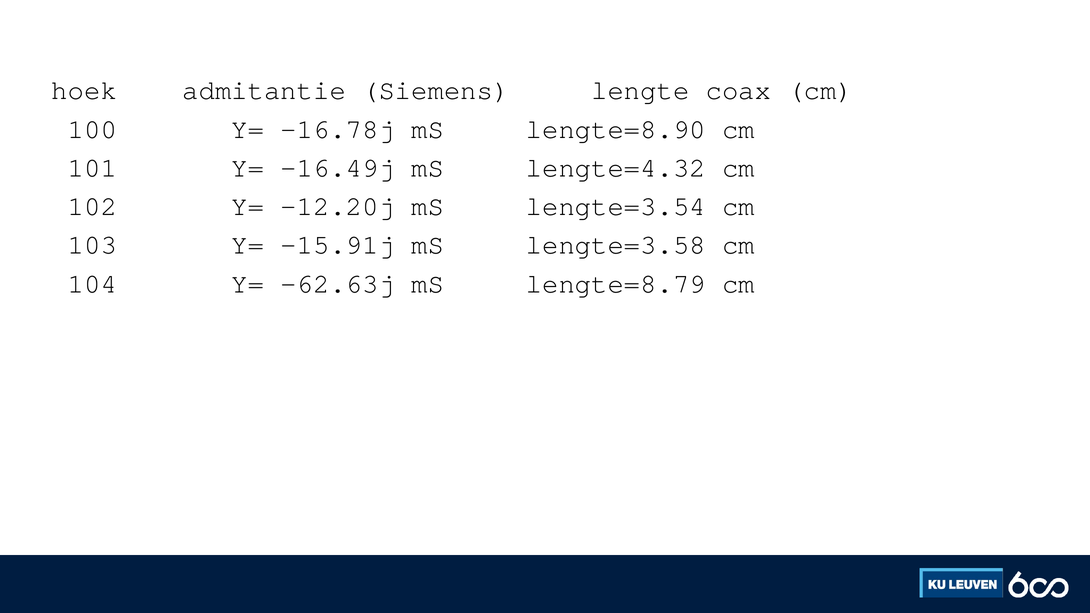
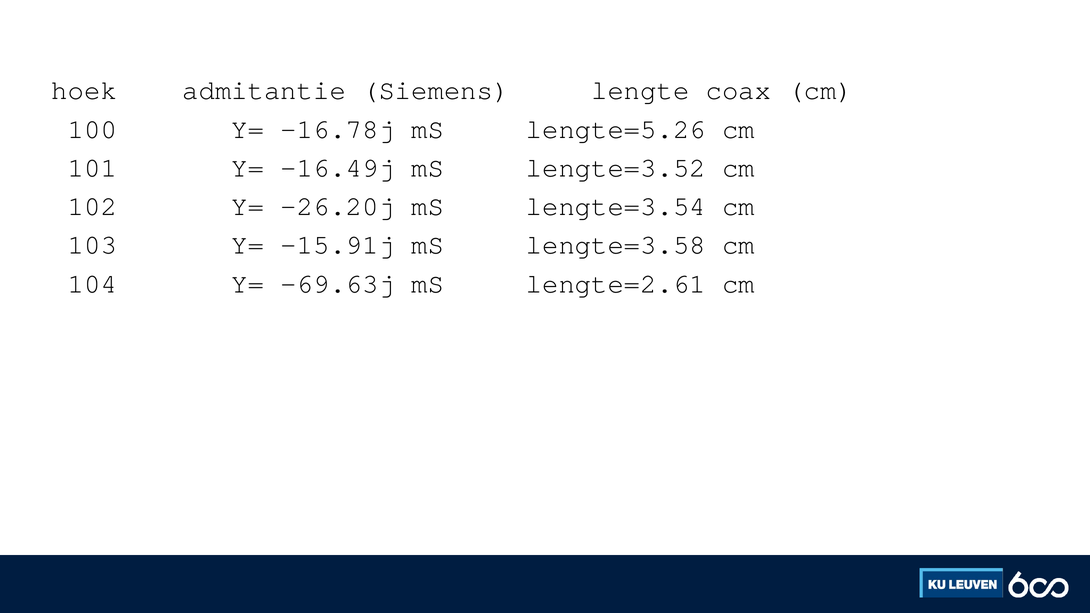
lengte=8.90: lengte=8.90 -> lengte=5.26 (616, 129)
lengte=4.32: lengte=4.32 -> lengte=3.52 (616, 168)
-12.20j: -12.20j -> -26.20j (338, 206)
-62.63j: -62.63j -> -69.63j (338, 284)
lengte=8.79: lengte=8.79 -> lengte=2.61 (616, 284)
